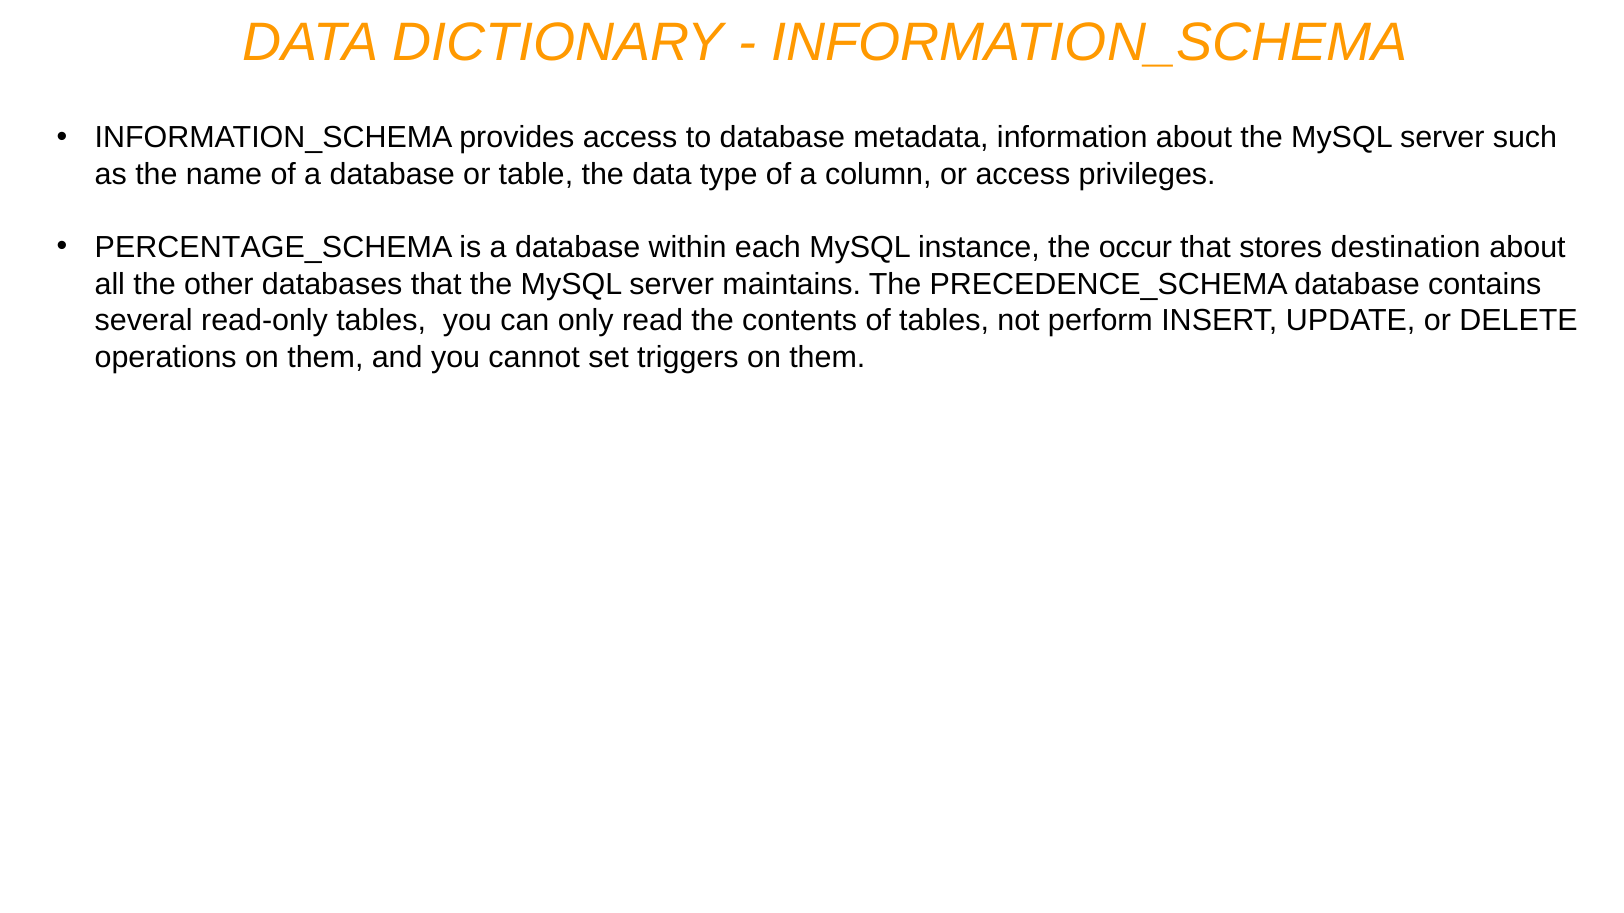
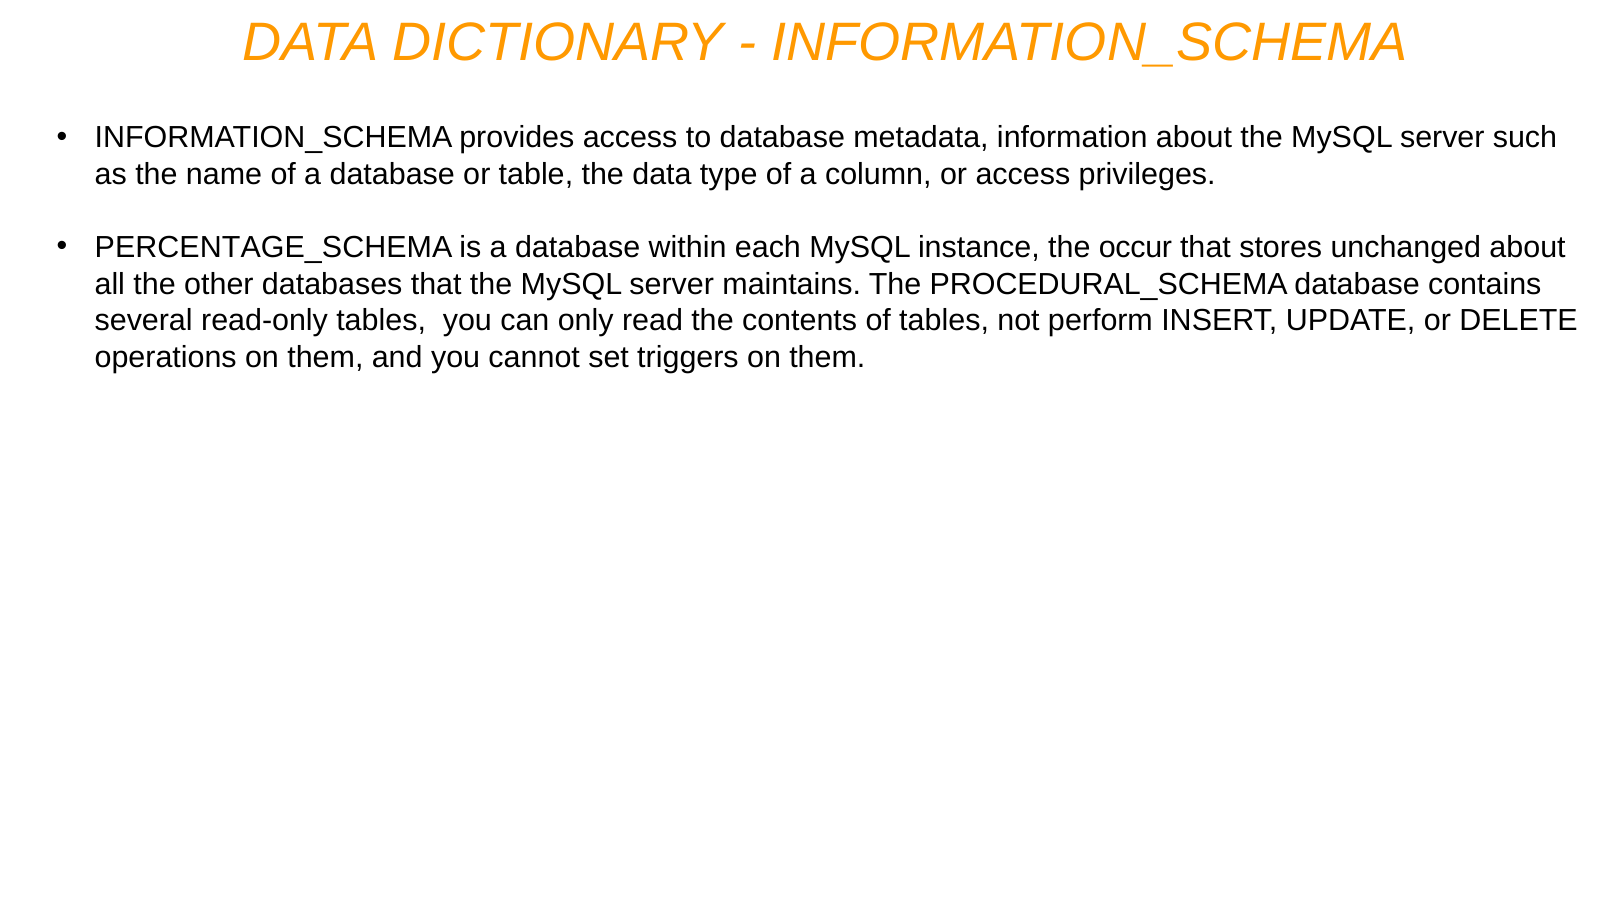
destination: destination -> unchanged (1406, 248)
PRECEDENCE_SCHEMA: PRECEDENCE_SCHEMA -> PROCEDURAL_SCHEMA (1109, 284)
